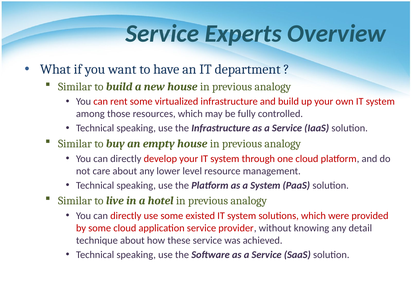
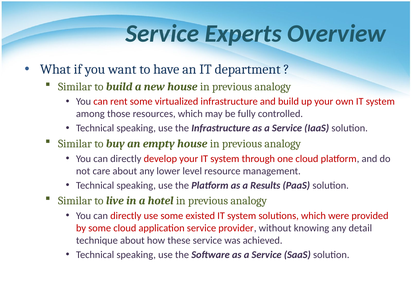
a System: System -> Results (265, 185)
